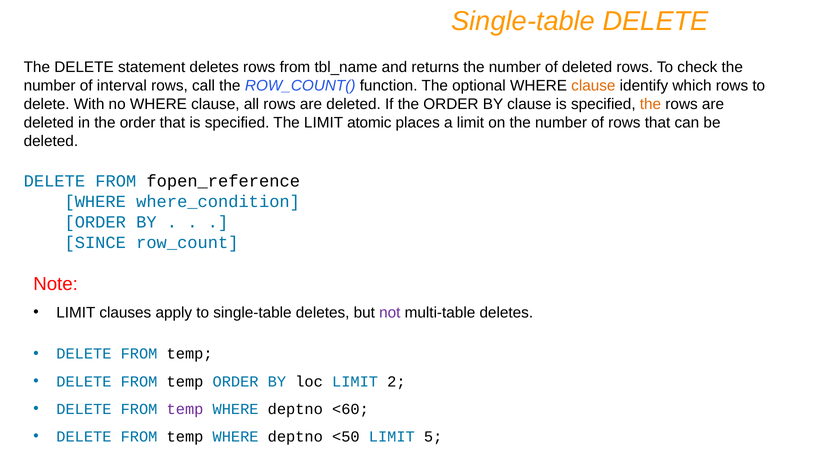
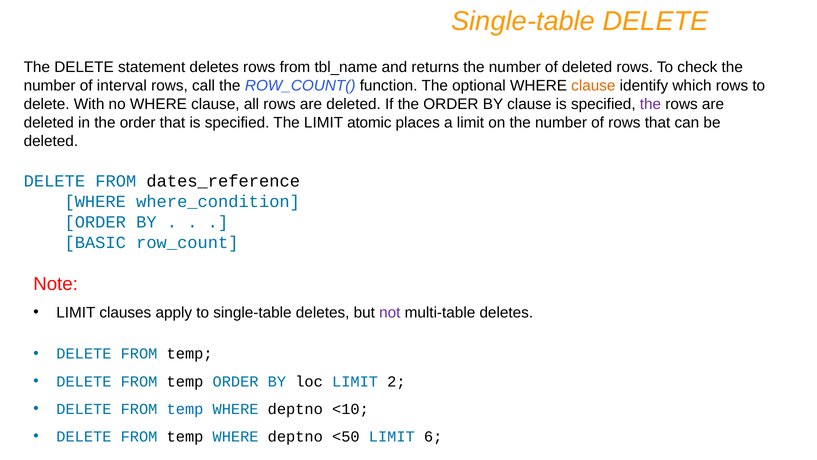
the colour: orange -> purple (651, 104)
fopen_reference: fopen_reference -> dates_reference (223, 181)
SINCE: SINCE -> BASIC (95, 242)
temp colour: purple -> blue (185, 409)
<60: <60 -> <10 (350, 409)
5: 5 -> 6 (433, 436)
